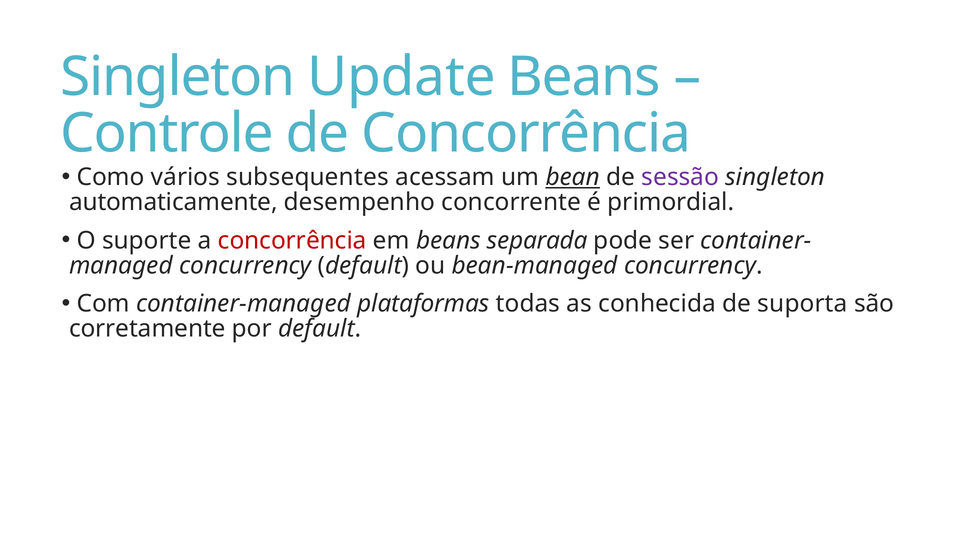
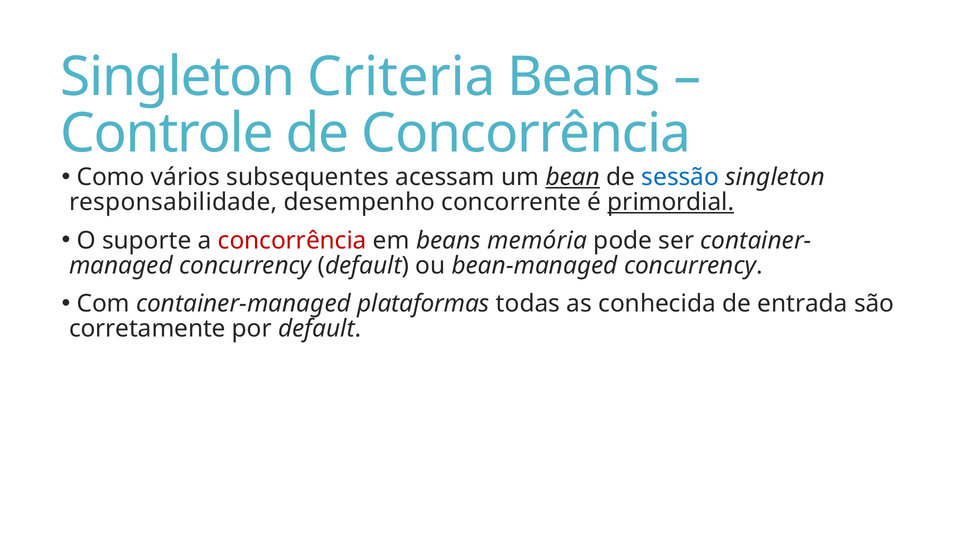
Update: Update -> Criteria (401, 77)
sessão colour: purple -> blue (680, 177)
automaticamente: automaticamente -> responsabilidade (173, 202)
primordial underline: none -> present (671, 202)
separada: separada -> memória (537, 240)
suporta: suporta -> entrada (803, 304)
